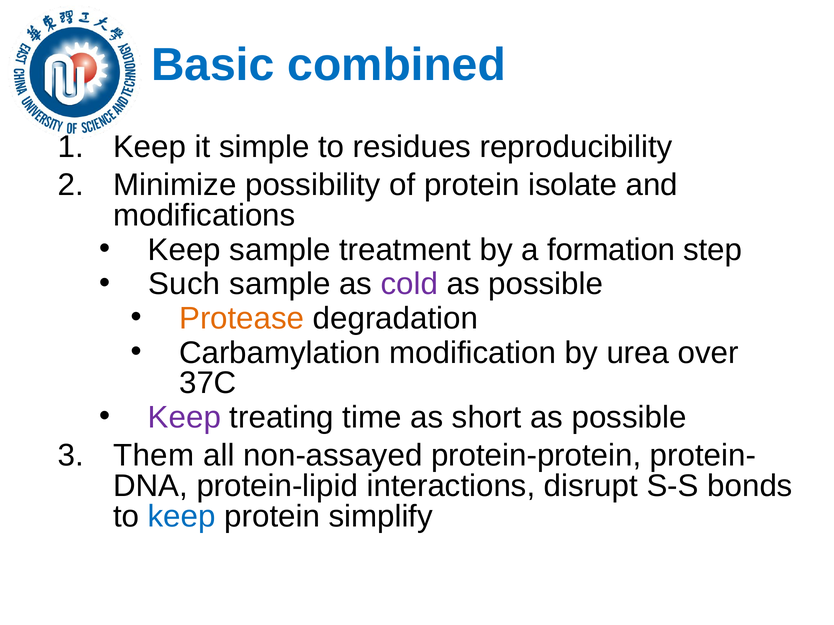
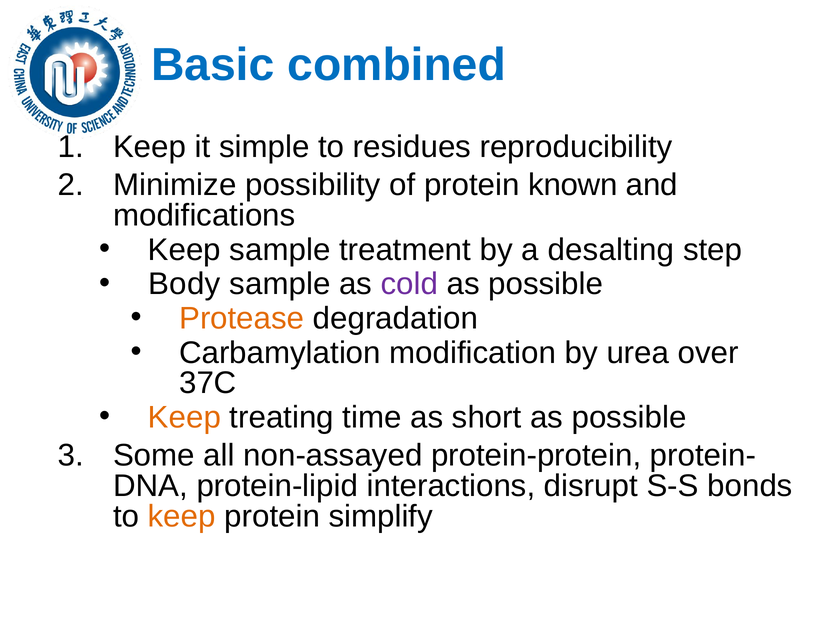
isolate: isolate -> known (573, 185)
formation: formation -> desalting (611, 250)
Such: Such -> Body (184, 284)
Keep colour: purple -> orange (184, 418)
Them: Them -> Some (154, 456)
keep colour: blue -> orange (182, 517)
